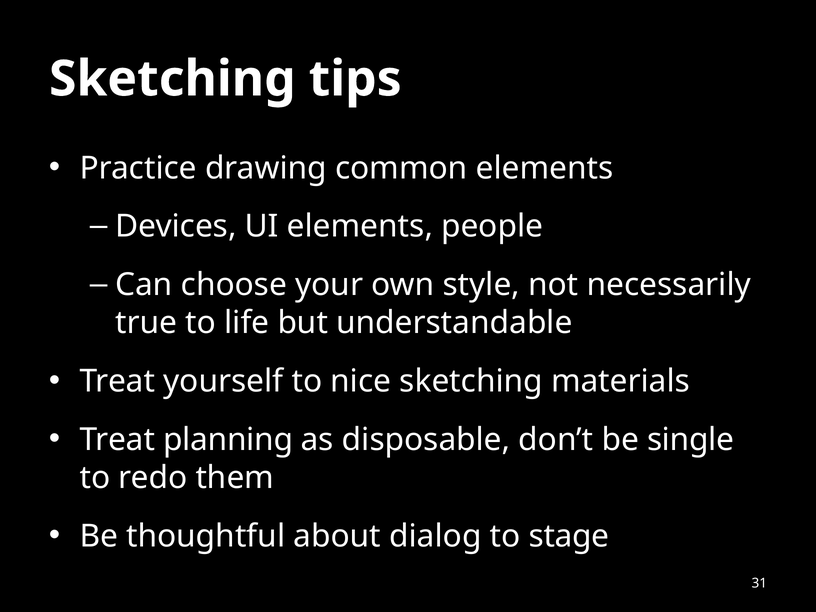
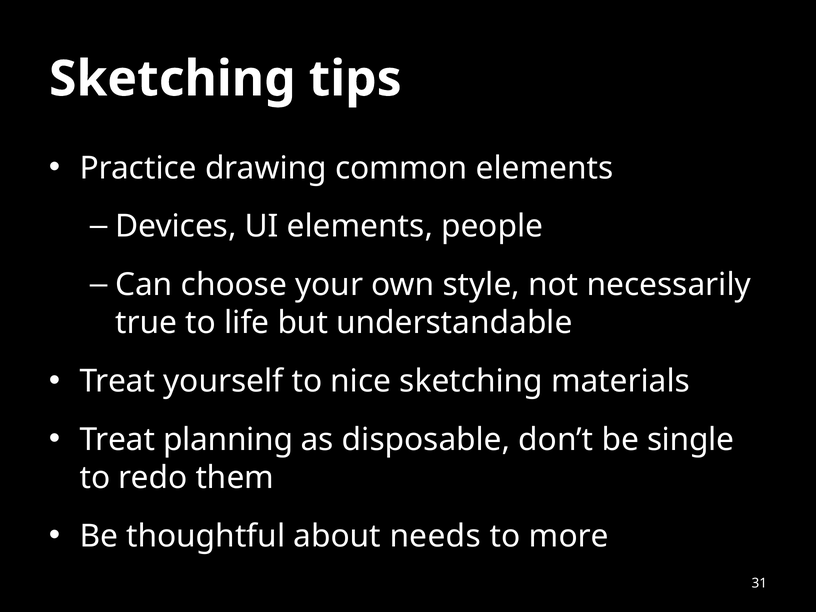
dialog: dialog -> needs (435, 536)
stage: stage -> more (569, 536)
